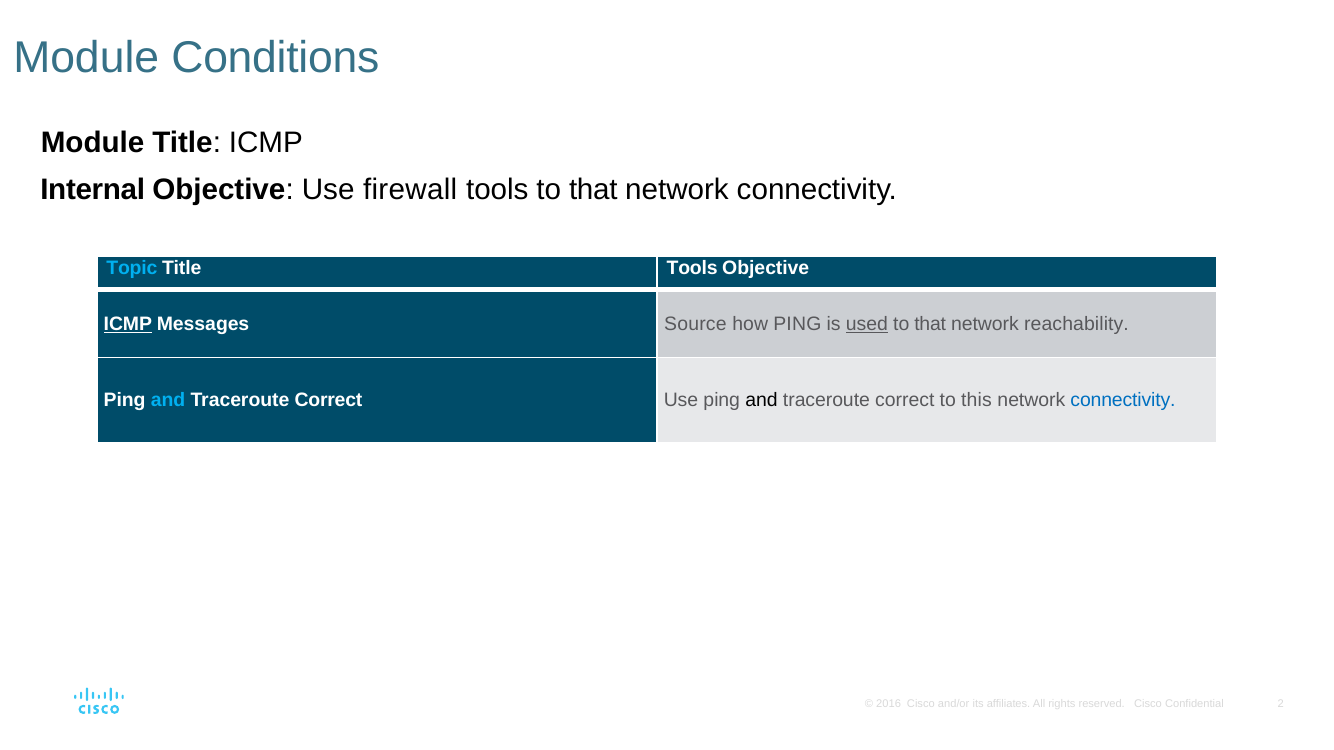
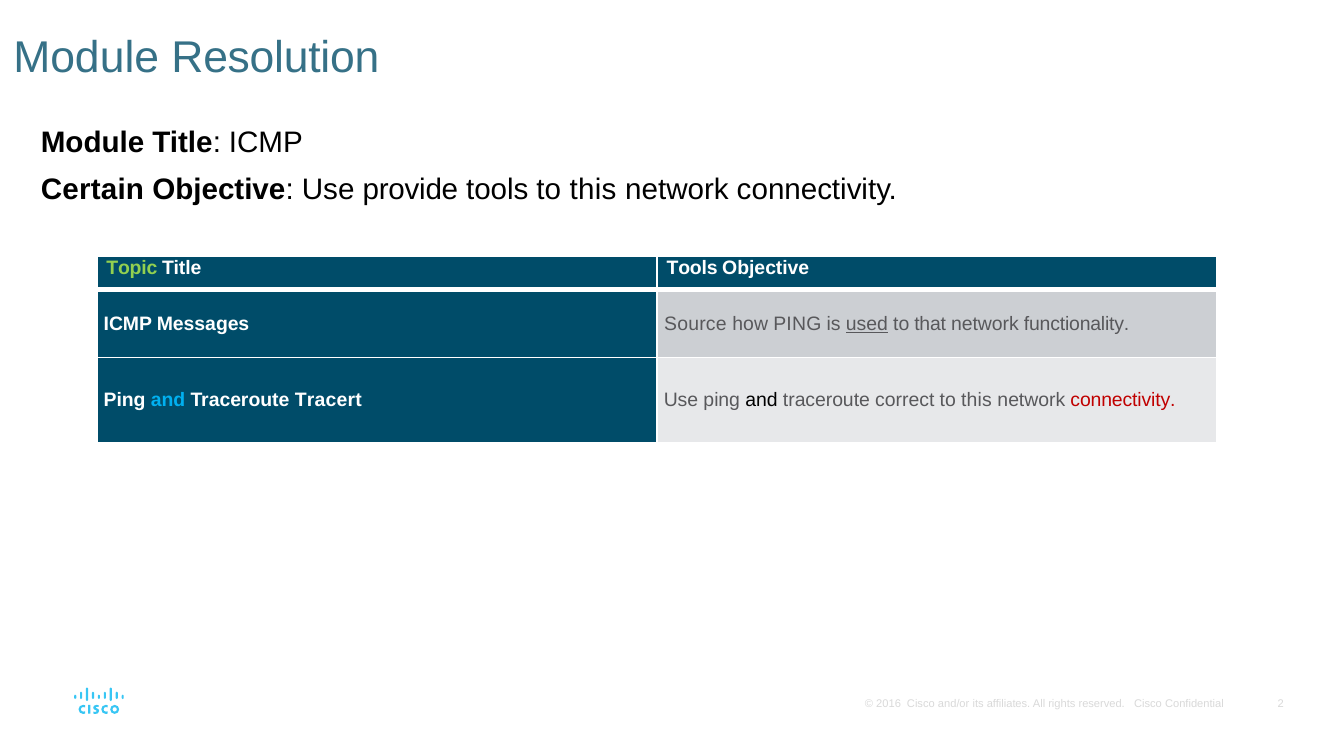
Conditions: Conditions -> Resolution (275, 58)
Internal: Internal -> Certain (92, 190)
firewall: firewall -> provide (410, 190)
tools to that: that -> this (593, 190)
Topic colour: light blue -> light green (132, 269)
ICMP underline: present -> none (128, 324)
reachability: reachability -> functionality (1077, 324)
Correct: Correct -> Tracert (328, 401)
connectivity colour: blue -> red (1123, 401)
